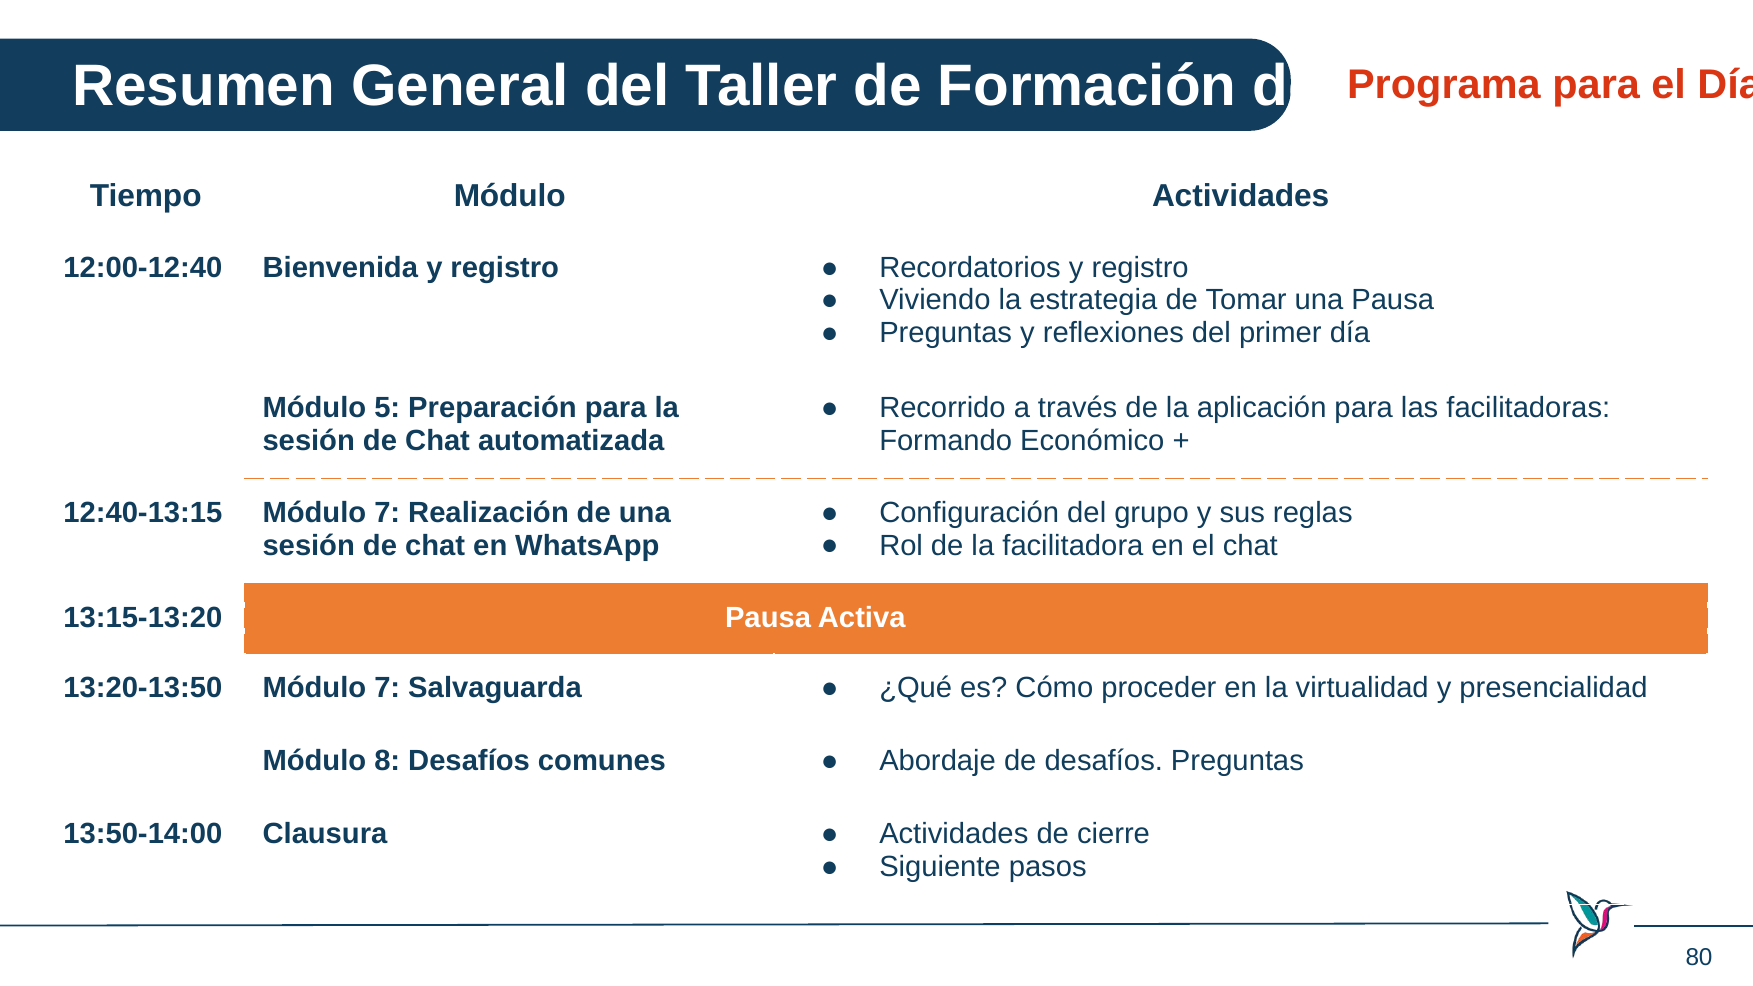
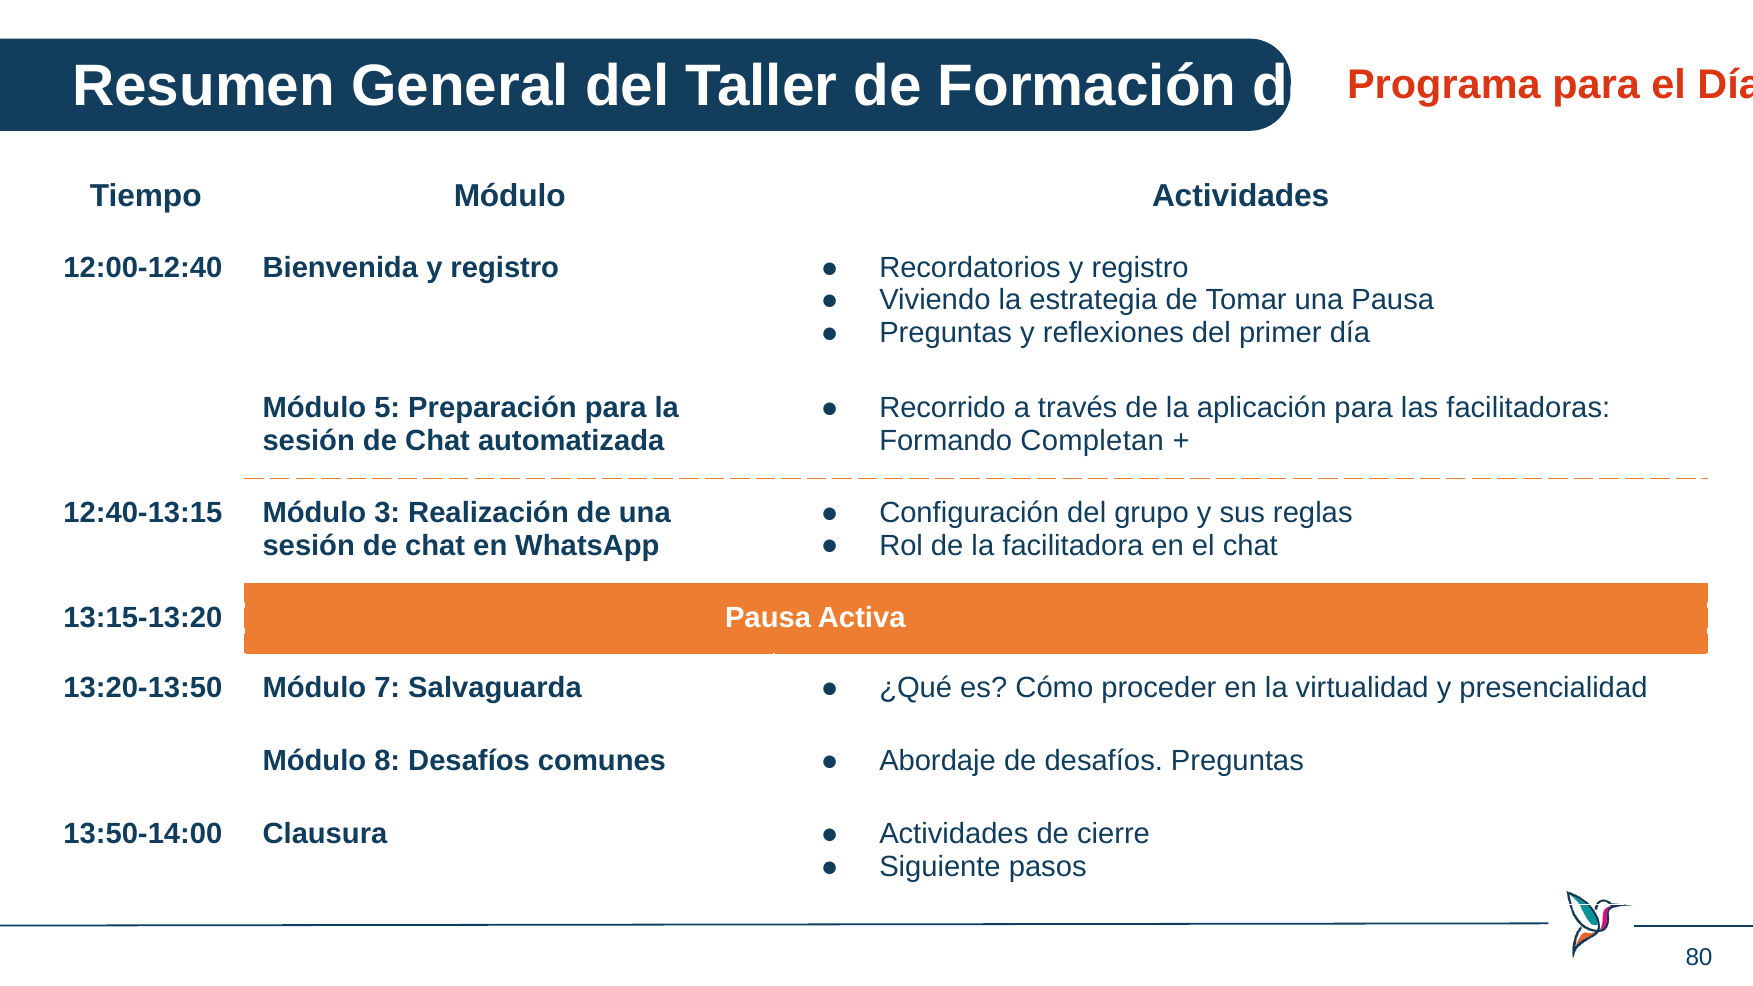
Económico: Económico -> Completan (1092, 440)
12:40-13:15 Módulo 7: 7 -> 3 (387, 513)
